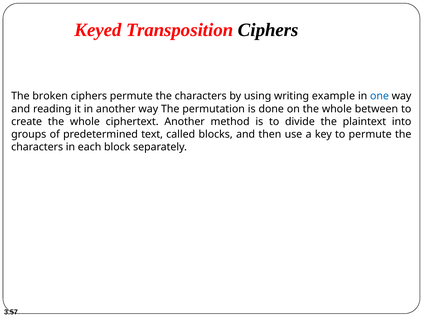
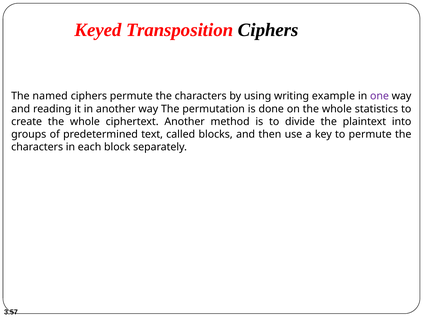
broken: broken -> named (50, 96)
one colour: blue -> purple (379, 96)
between: between -> statistics (376, 109)
